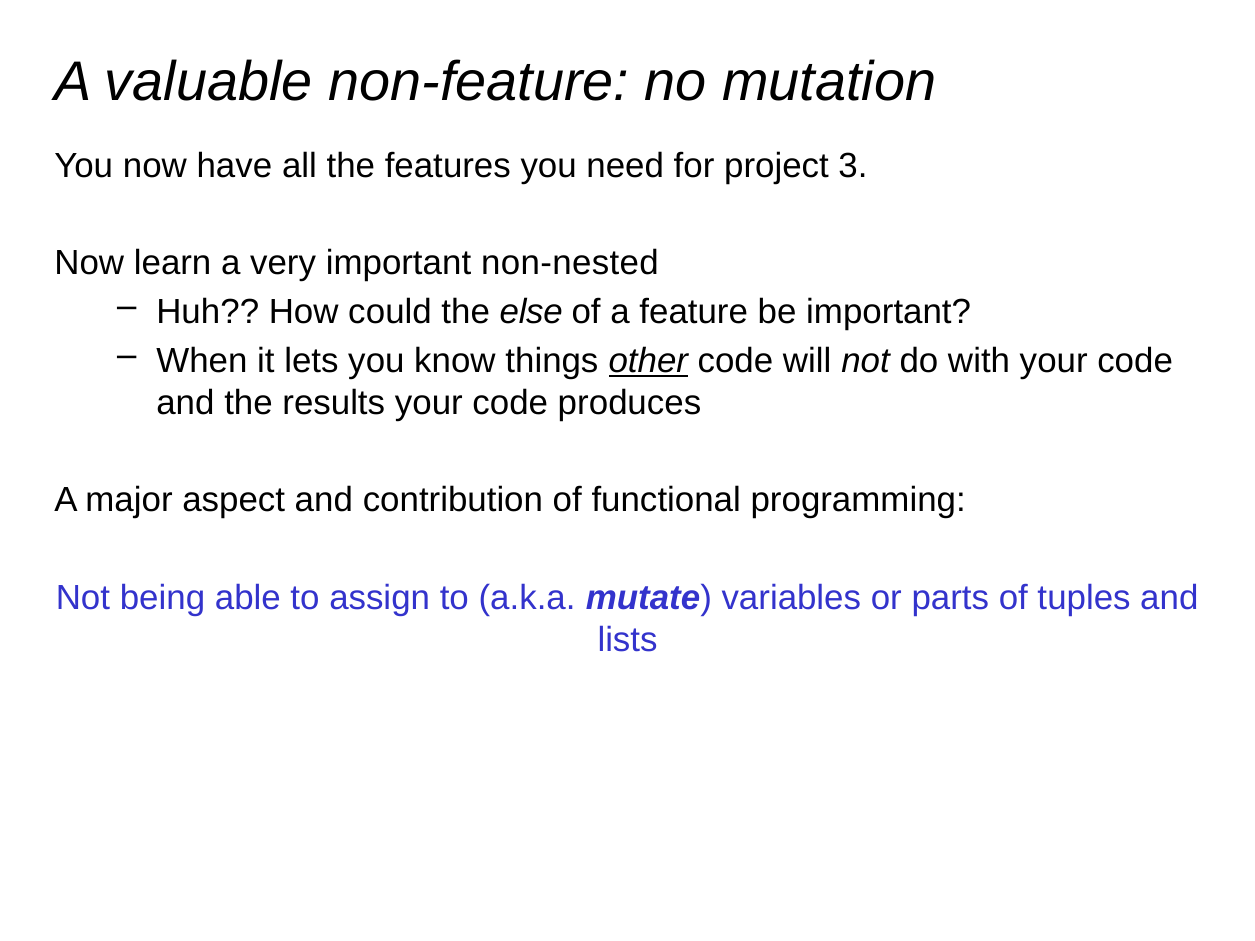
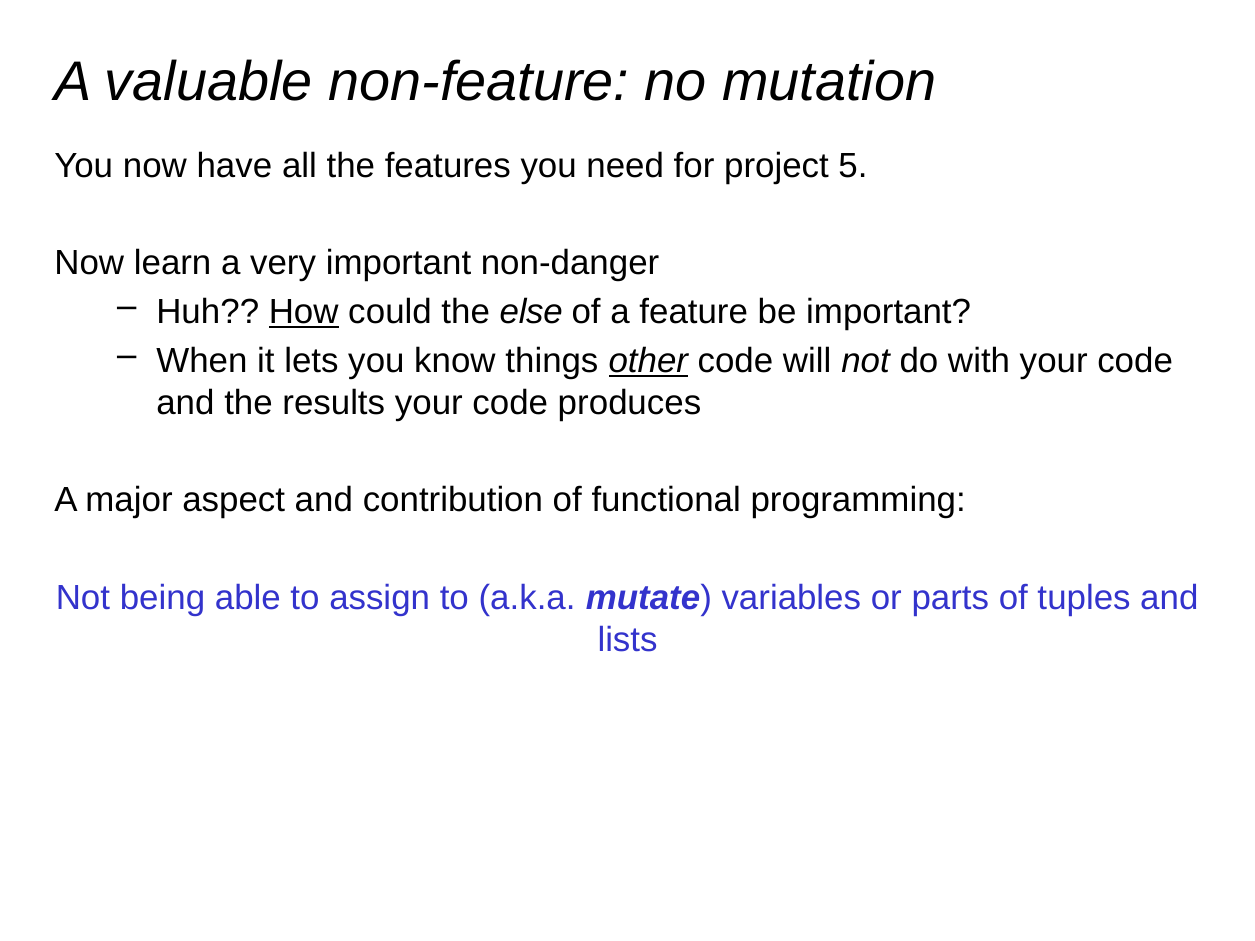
3: 3 -> 5 (853, 166)
non-nested: non-nested -> non-danger (570, 263)
How underline: none -> present (304, 312)
